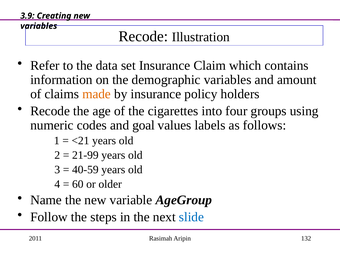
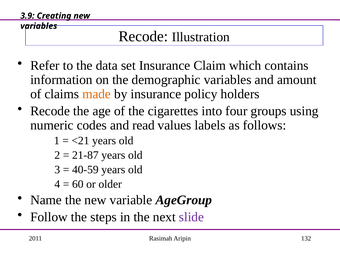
goal: goal -> read (143, 125)
21-99: 21-99 -> 21-87 (85, 155)
slide colour: blue -> purple (191, 217)
